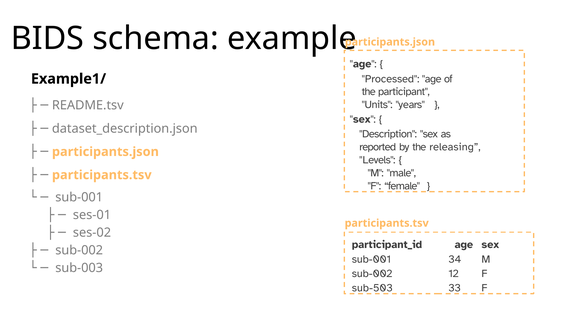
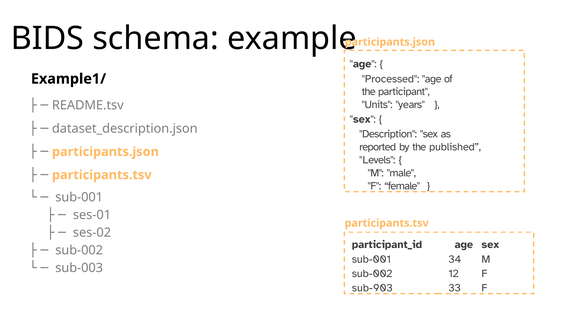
releasing: releasing -> published (455, 147)
sub-503: sub-503 -> sub-903 (372, 288)
